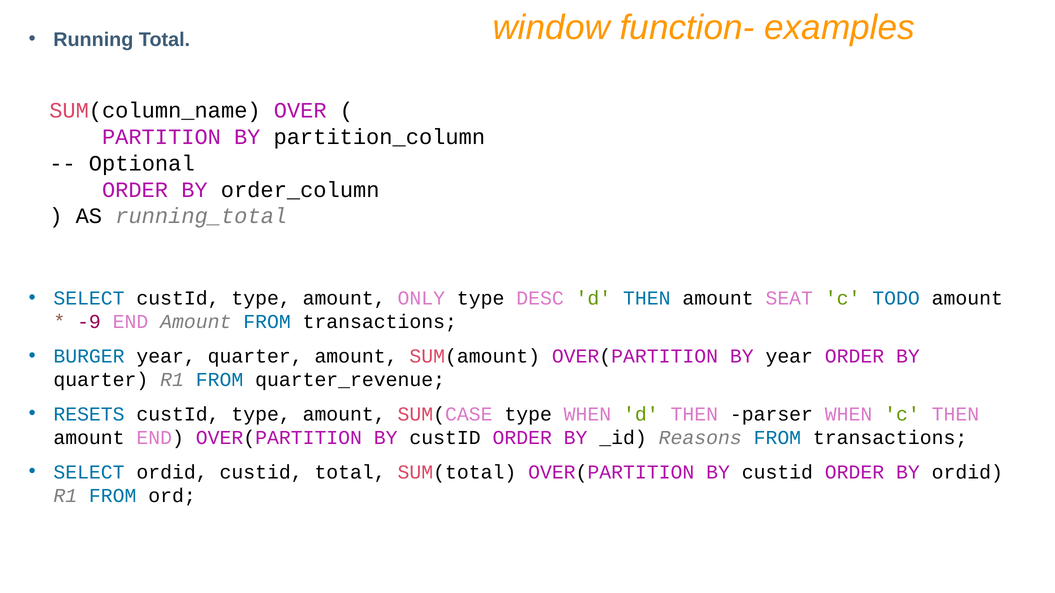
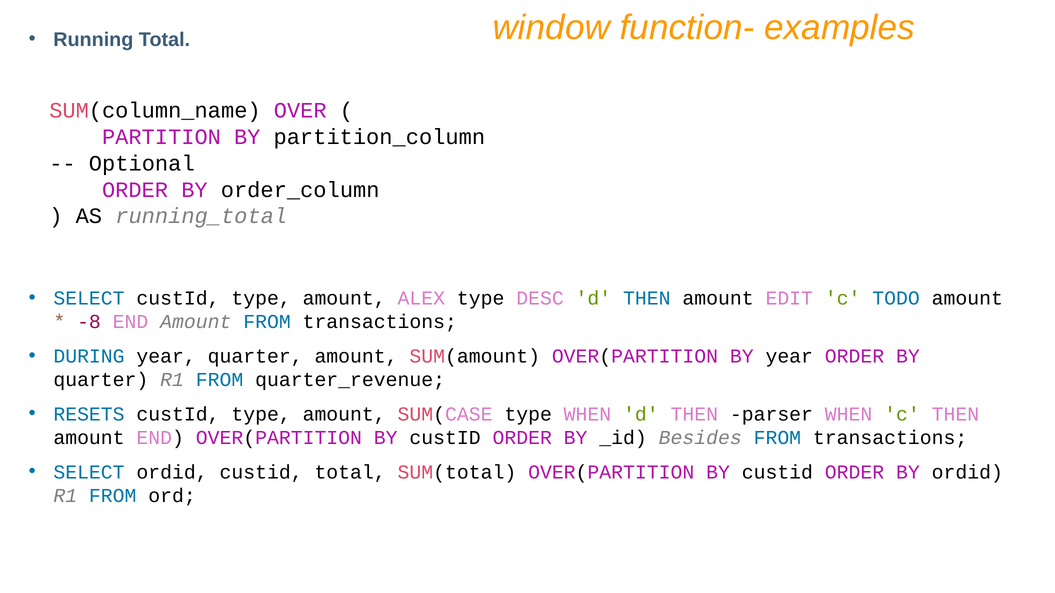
ONLY: ONLY -> ALEX (421, 298)
SEAT: SEAT -> EDIT (789, 298)
-9: -9 -> -8 (89, 322)
BURGER: BURGER -> DURING (89, 356)
Reasons: Reasons -> Besides (700, 438)
